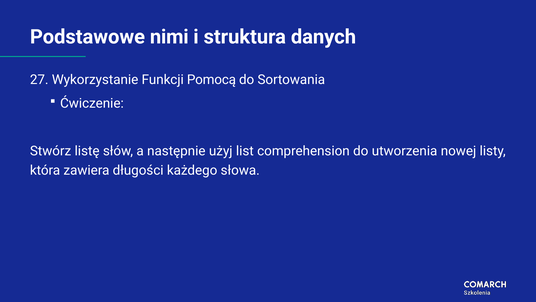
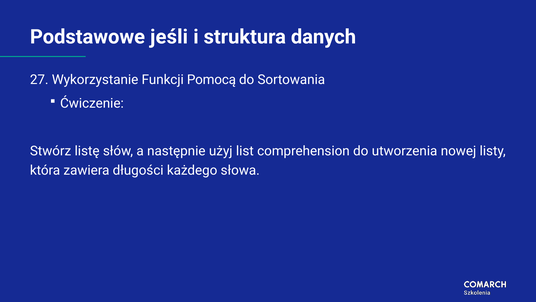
nimi: nimi -> jeśli (169, 37)
